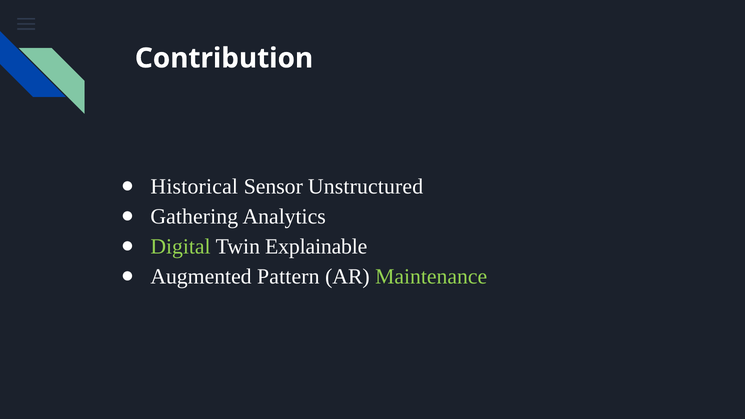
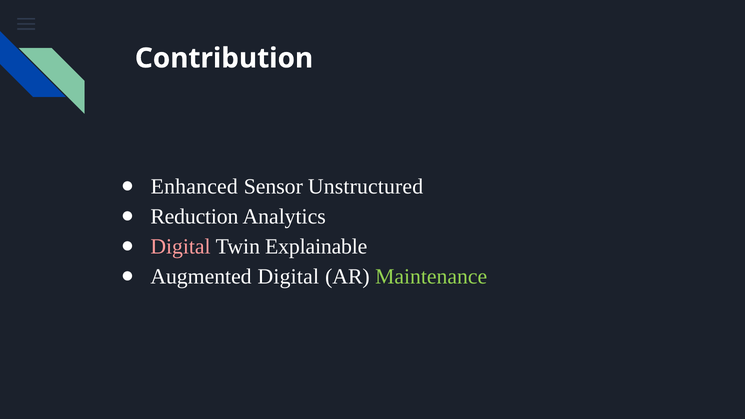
Historical: Historical -> Enhanced (194, 187)
Gathering: Gathering -> Reduction (194, 217)
Digital colour: light green -> pink (181, 247)
Augmented Pattern: Pattern -> Digital (288, 277)
